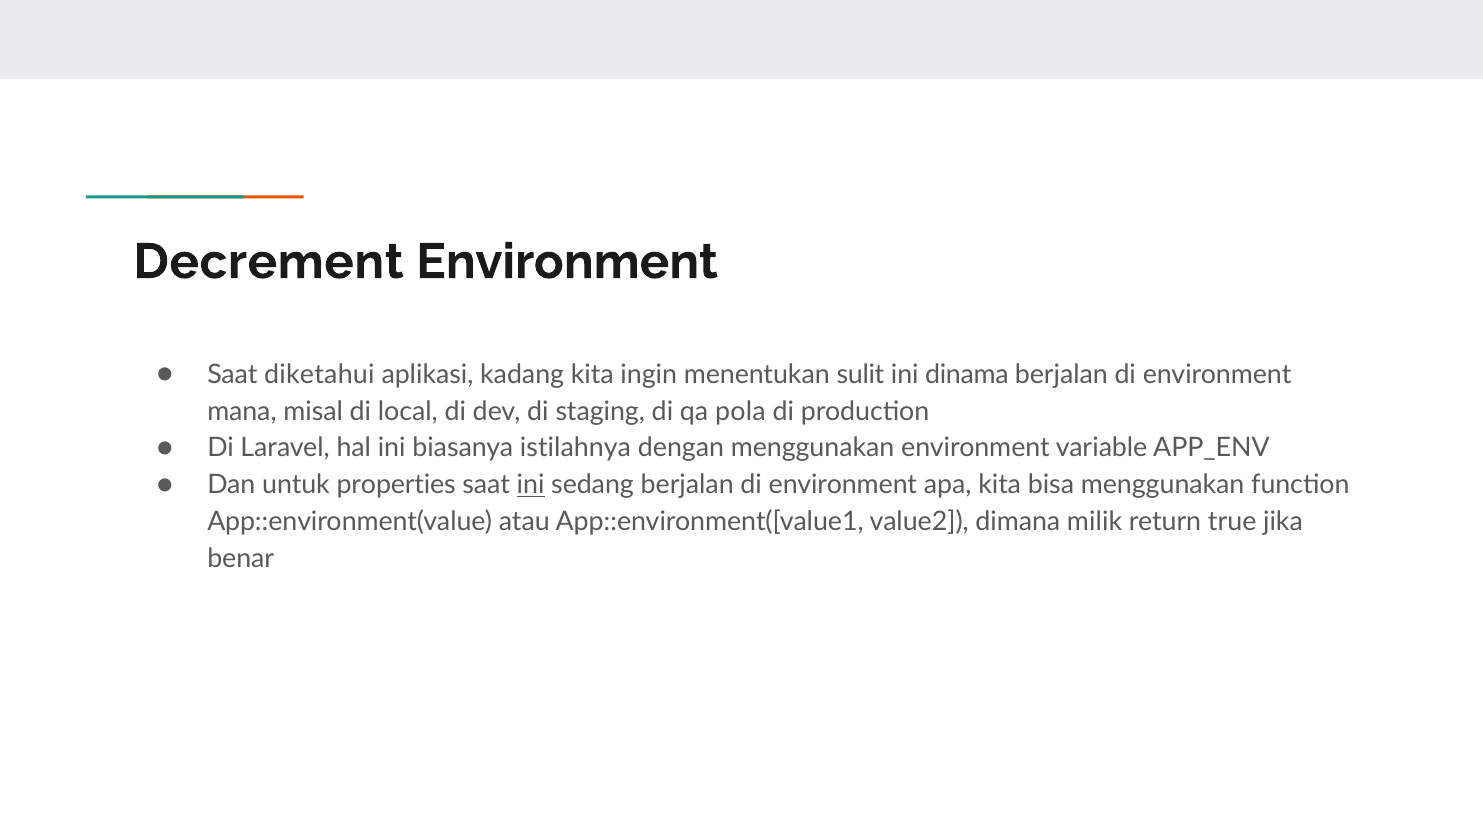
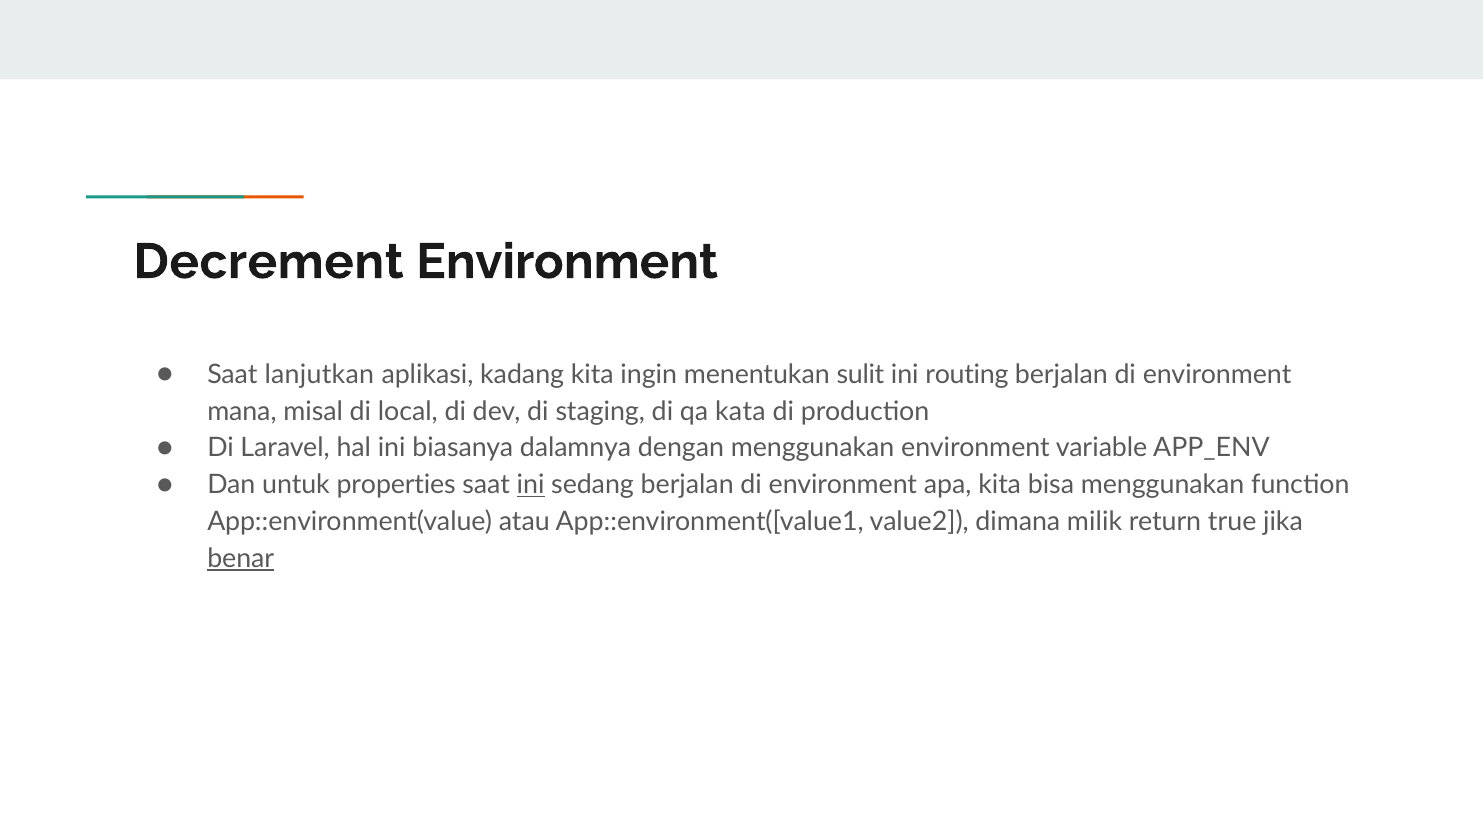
diketahui: diketahui -> lanjutkan (319, 375)
dinama: dinama -> routing (967, 375)
pola: pola -> kata (740, 411)
istilahnya: istilahnya -> dalamnya (576, 448)
benar underline: none -> present (241, 559)
